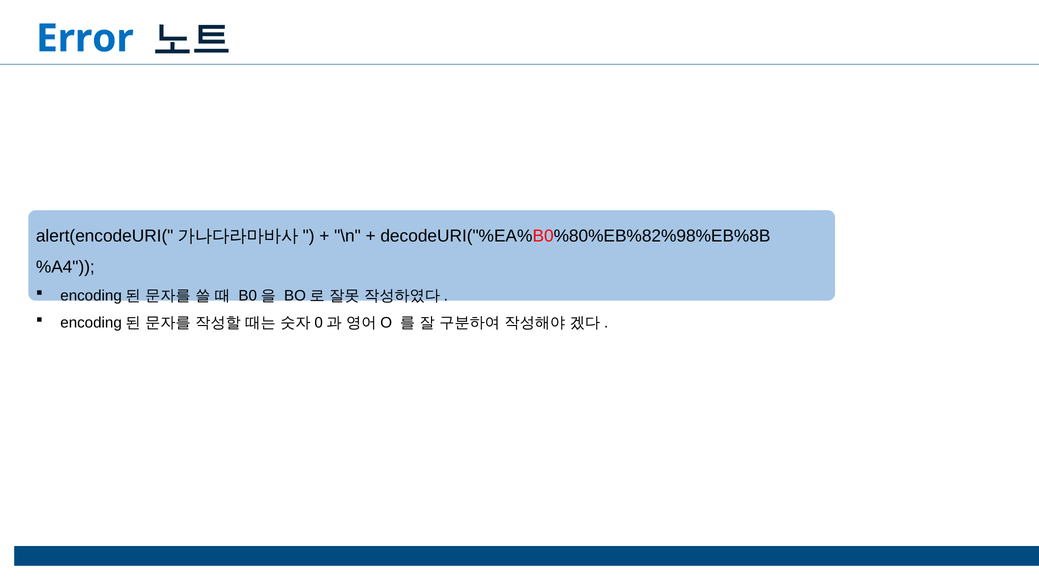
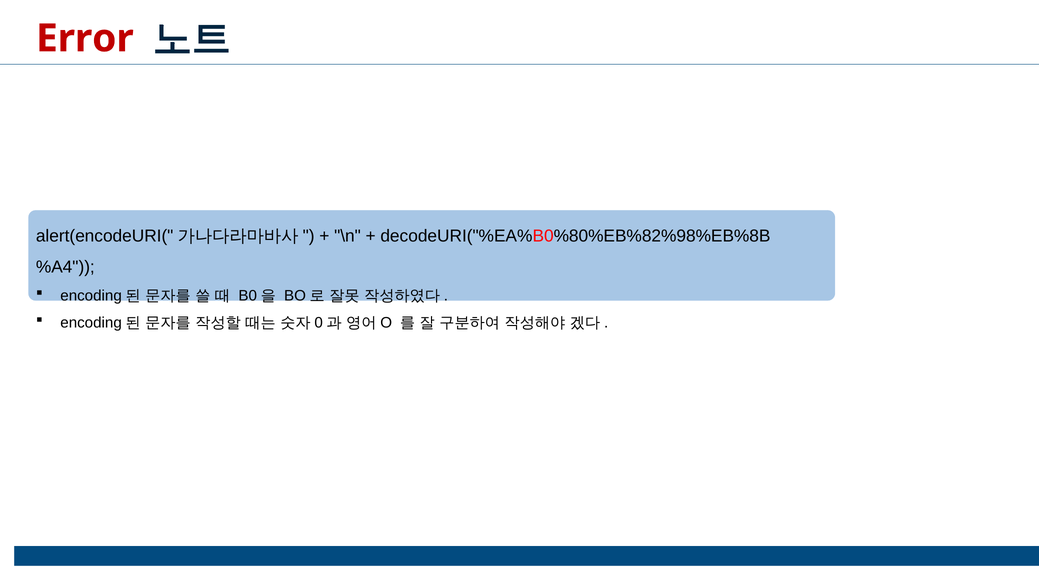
Error colour: blue -> red (85, 38)
